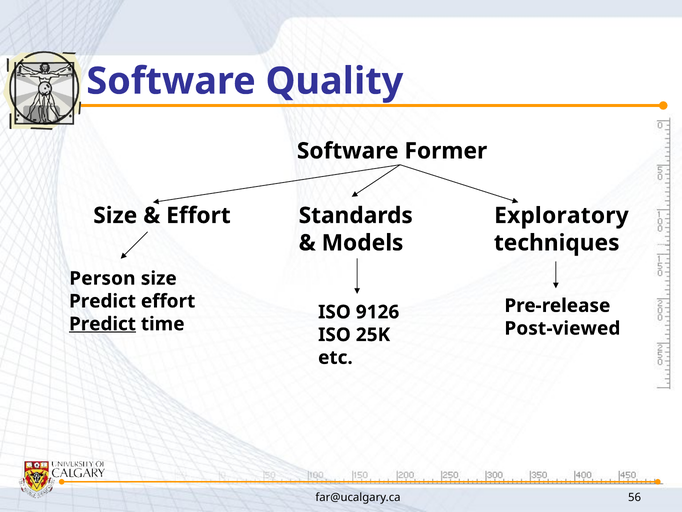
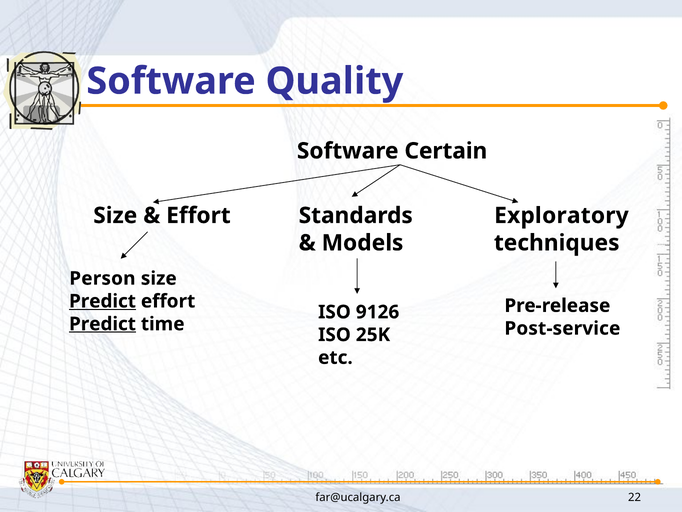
Former: Former -> Certain (446, 151)
Predict underline: none -> present (102, 301)
Post-viewed: Post-viewed -> Post-service (562, 328)
56: 56 -> 22 (635, 497)
